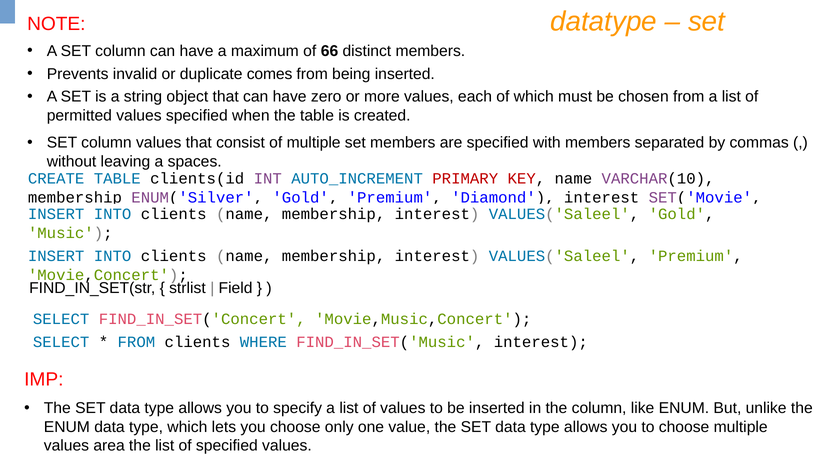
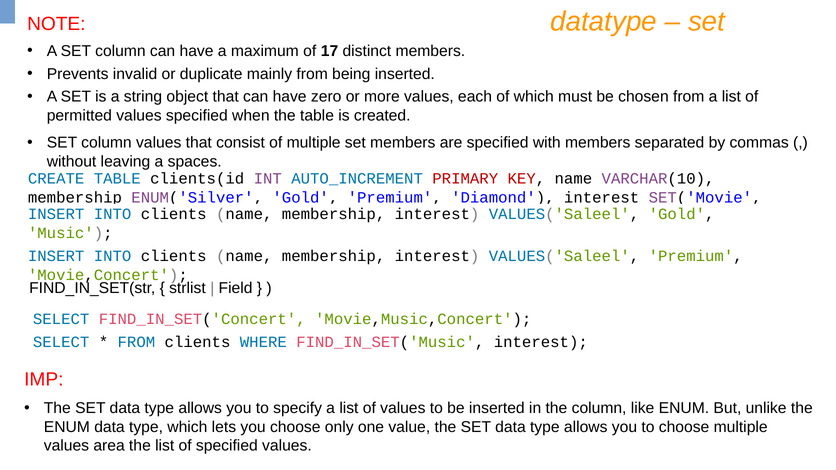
66: 66 -> 17 (330, 51)
comes: comes -> mainly (269, 74)
